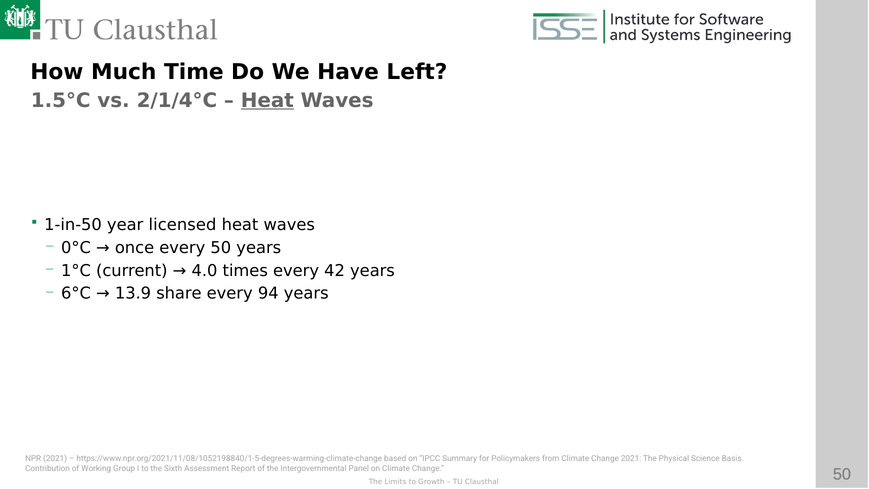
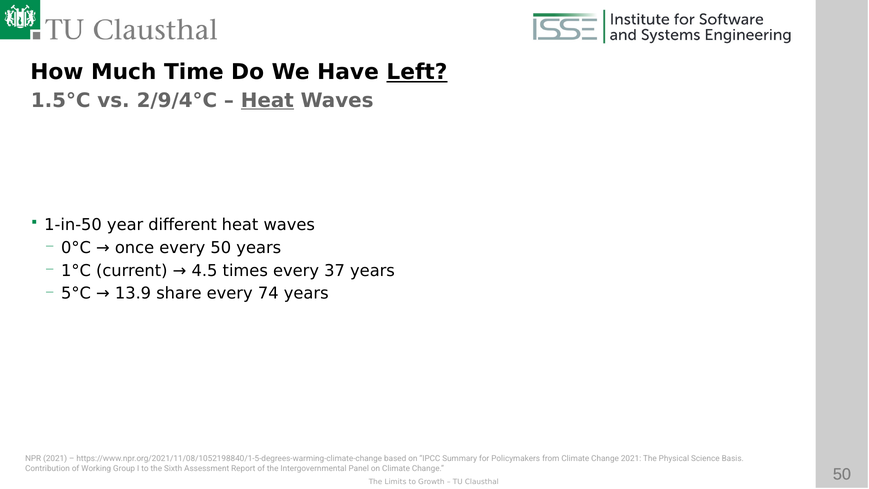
Left underline: none -> present (417, 72)
2/1/4°C: 2/1/4°C -> 2/9/4°C (177, 101)
licensed: licensed -> different (183, 225)
4.0: 4.0 -> 4.5 (205, 271)
42: 42 -> 37 (335, 271)
6°C: 6°C -> 5°C (76, 293)
94: 94 -> 74 (268, 293)
